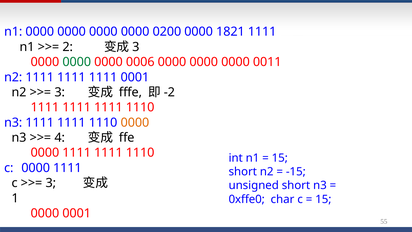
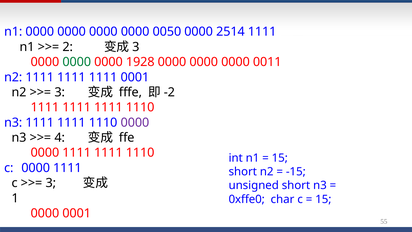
0200: 0200 -> 0050 (167, 32)
1821: 1821 -> 2514 (230, 32)
0006: 0006 -> 1928 (140, 62)
0000 colour: orange -> purple (135, 122)
